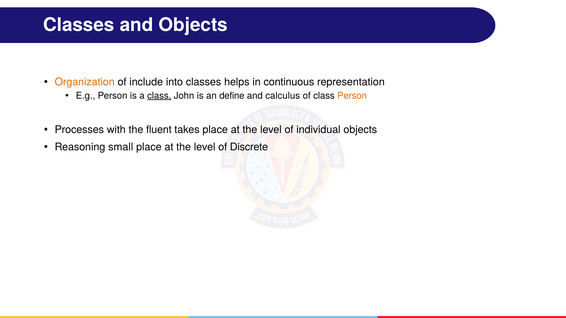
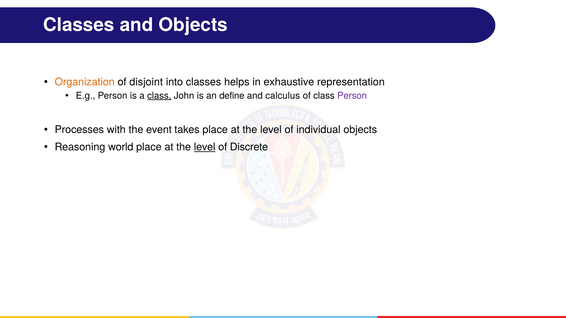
include: include -> disjoint (146, 82)
continuous: continuous -> exhaustive (289, 82)
Person colour: orange -> purple (352, 96)
fluent: fluent -> event (159, 130)
small: small -> world (121, 147)
level underline: none -> present (205, 147)
